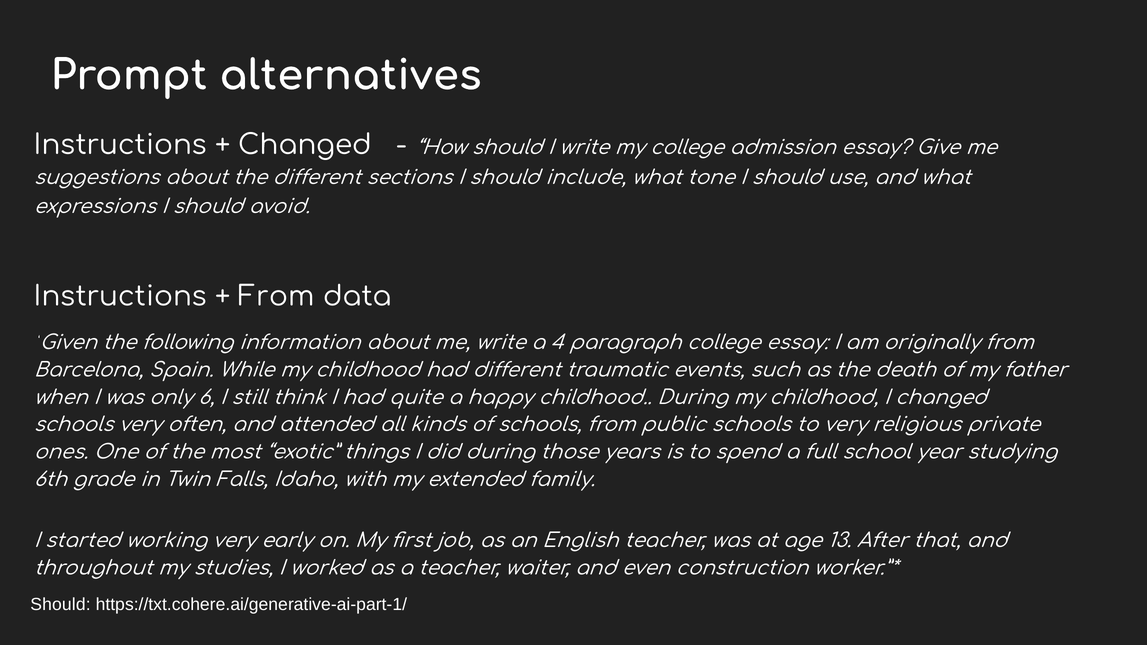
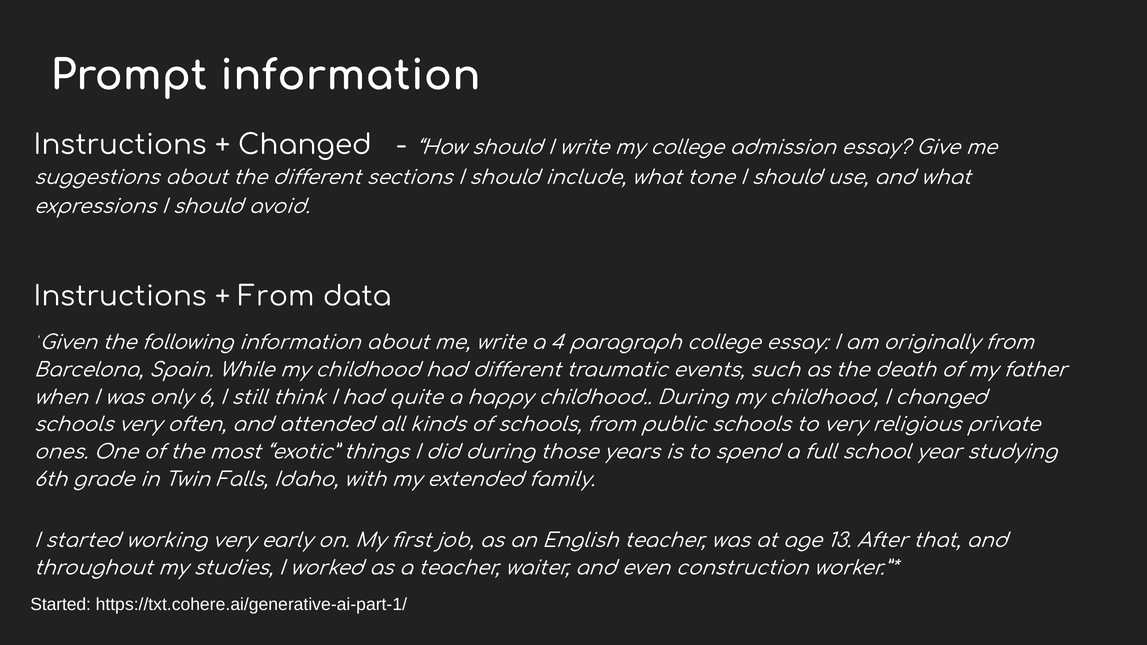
Prompt alternatives: alternatives -> information (350, 76)
Should: Should -> Started (61, 605)
